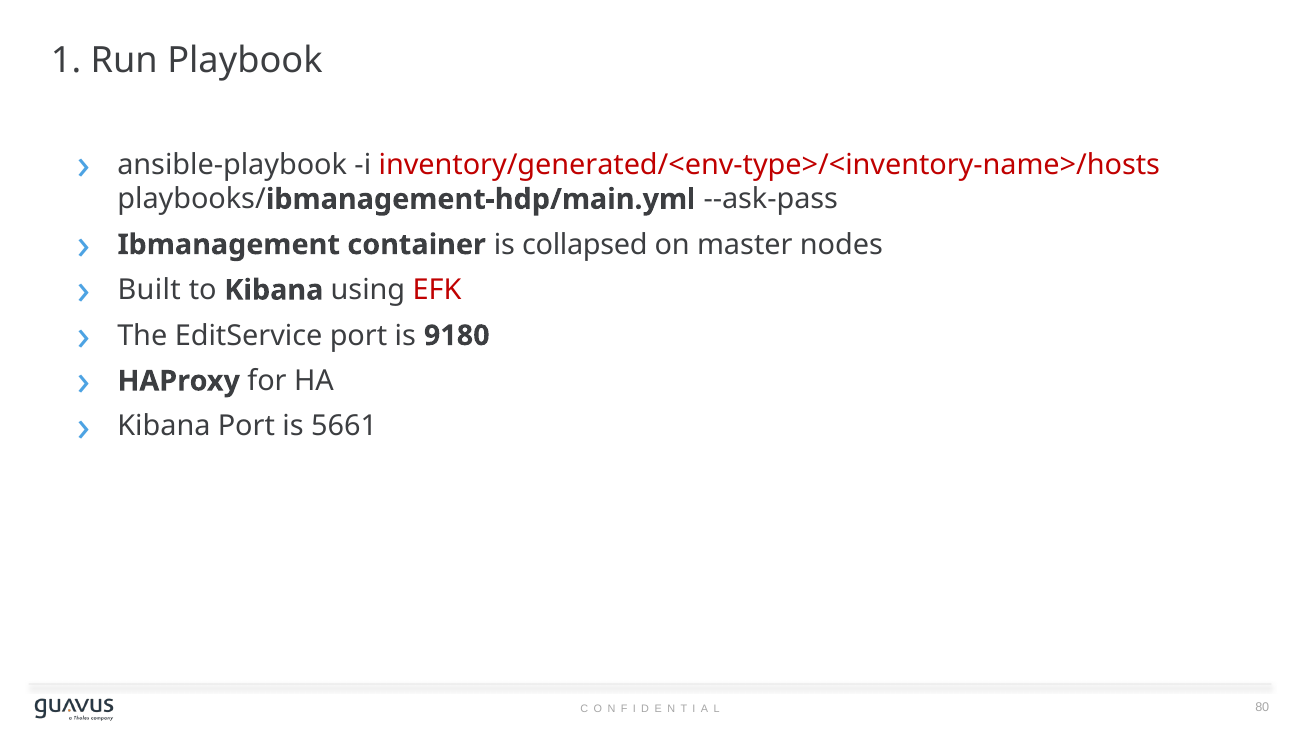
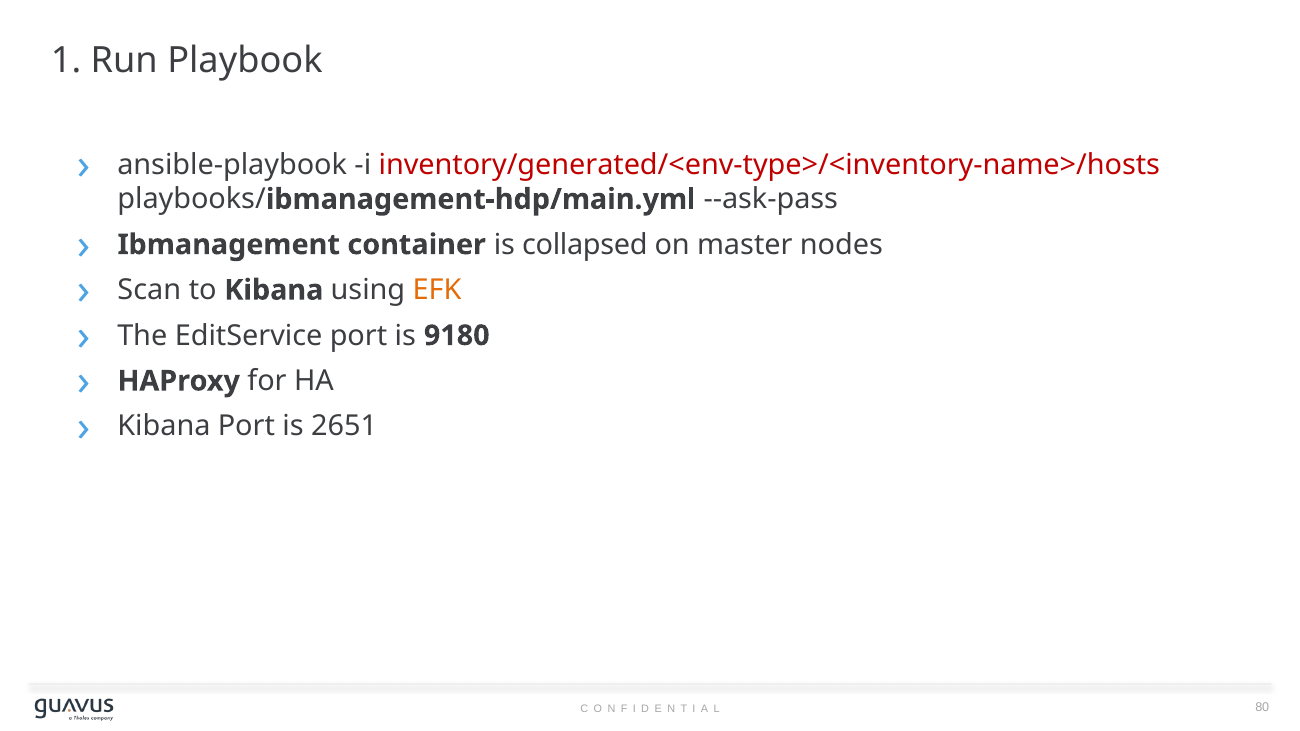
Built: Built -> Scan (149, 290)
EFK colour: red -> orange (437, 290)
5661: 5661 -> 2651 (344, 427)
